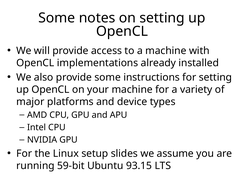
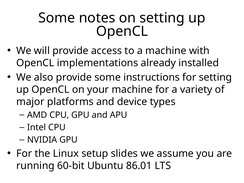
59-bit: 59-bit -> 60-bit (71, 166)
93.15: 93.15 -> 86.01 (139, 166)
